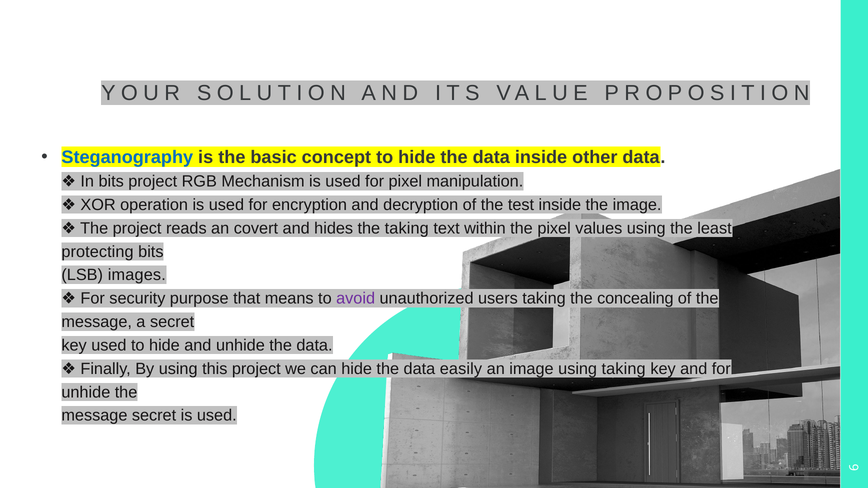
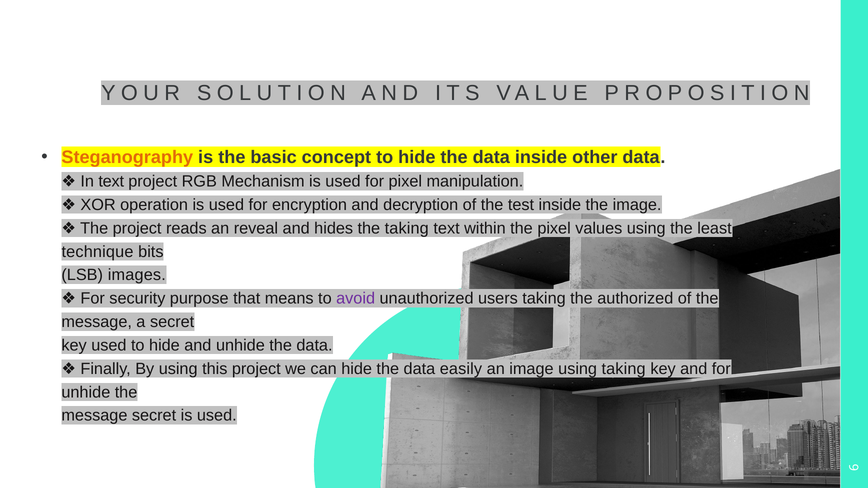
Steganography colour: blue -> orange (127, 157)
In bits: bits -> text (111, 182)
covert: covert -> reveal (256, 228)
protecting: protecting -> technique (98, 252)
concealing: concealing -> authorized (635, 299)
